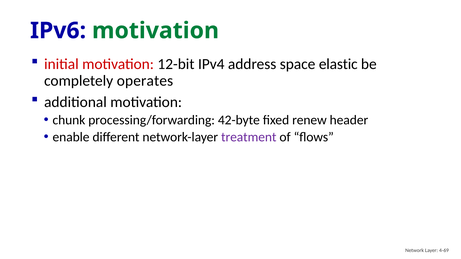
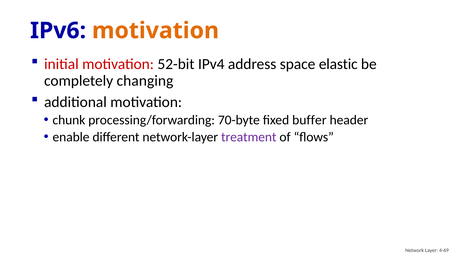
motivation colour: green -> orange (156, 31)
12-bit: 12-bit -> 52-bit (176, 64)
operates: operates -> changing (145, 81)
42-byte: 42-byte -> 70-byte (239, 120)
renew: renew -> buffer (309, 120)
